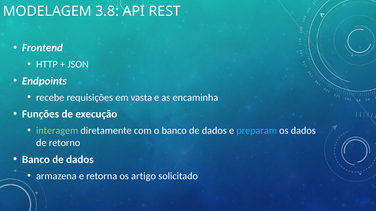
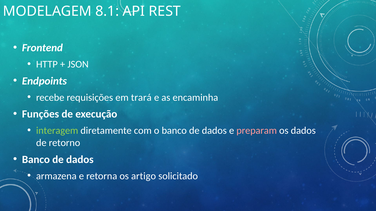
3.8: 3.8 -> 8.1 (107, 11)
vasta: vasta -> trará (141, 98)
preparam colour: light blue -> pink (257, 131)
